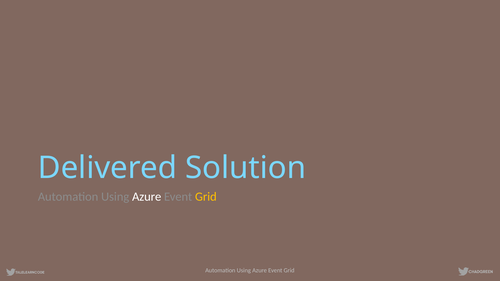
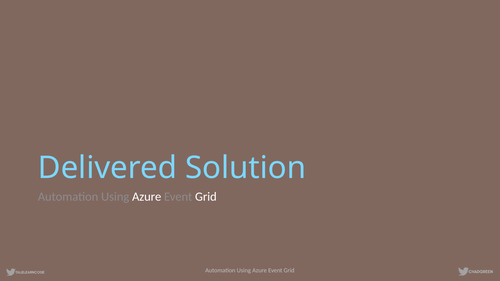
Grid colour: yellow -> white (206, 197)
